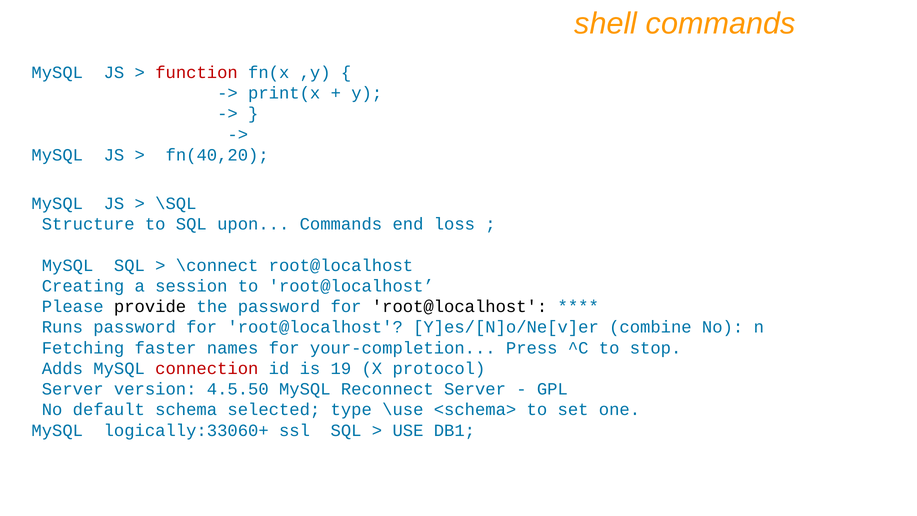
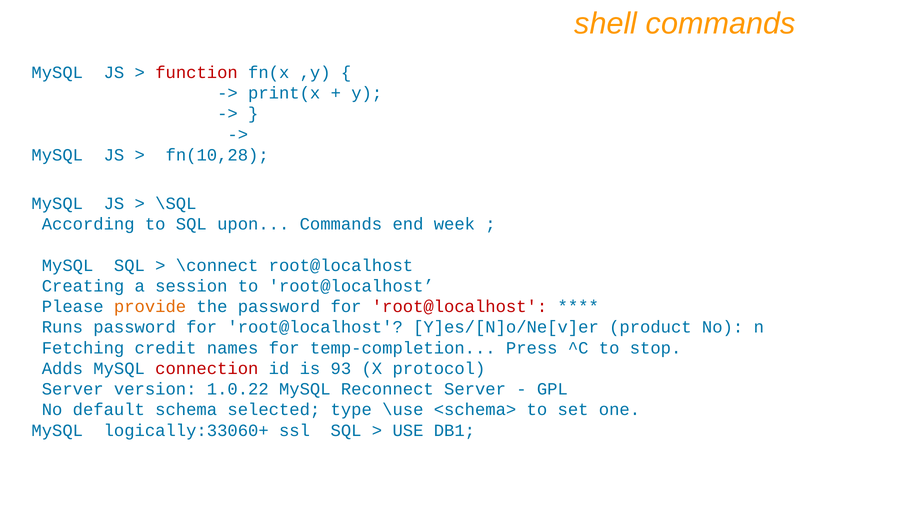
fn(40,20: fn(40,20 -> fn(10,28 (217, 155)
Structure: Structure -> According (88, 224)
loss: loss -> week (454, 224)
provide colour: black -> orange (150, 306)
root@localhost colour: black -> red (460, 306)
combine: combine -> product (650, 327)
faster: faster -> credit (166, 348)
your-completion: your-completion -> temp-completion (403, 348)
19: 19 -> 93 (341, 368)
4.5.50: 4.5.50 -> 1.0.22 (238, 389)
